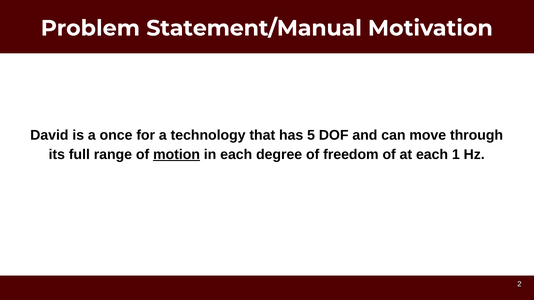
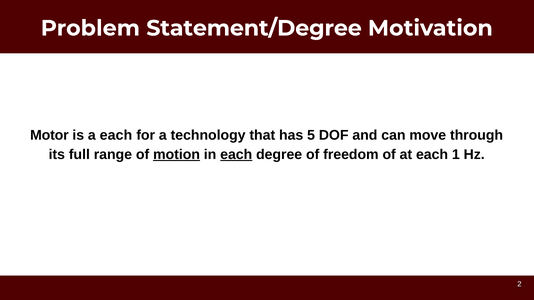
Statement/Manual: Statement/Manual -> Statement/Degree (254, 28)
David: David -> Motor (49, 135)
a once: once -> each (116, 135)
each underline: none -> present (236, 155)
